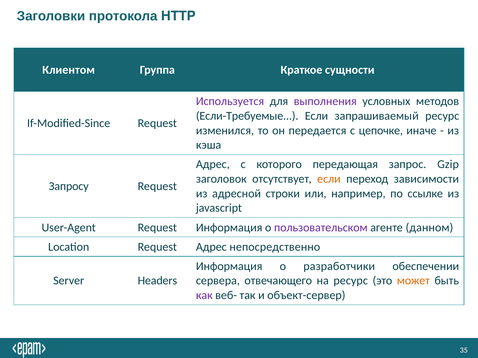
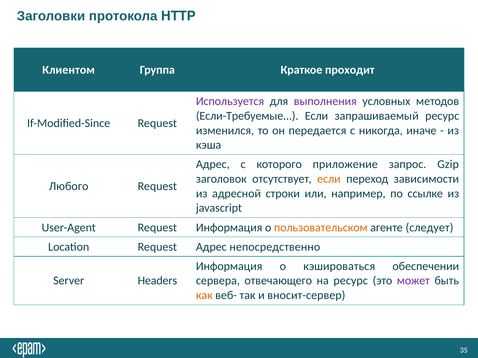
сущности: сущности -> проходит (350, 70)
цепочке: цепочке -> никогда (381, 131)
передающая: передающая -> приложение (345, 165)
Запросу: Запросу -> Любого (69, 186)
пользовательском colour: purple -> orange (321, 228)
данном: данном -> следует (429, 228)
разработчики: разработчики -> кэшироваться (339, 266)
может colour: orange -> purple (413, 281)
как colour: purple -> orange (204, 296)
объект-сервер: объект-сервер -> вносит-сервер (306, 296)
